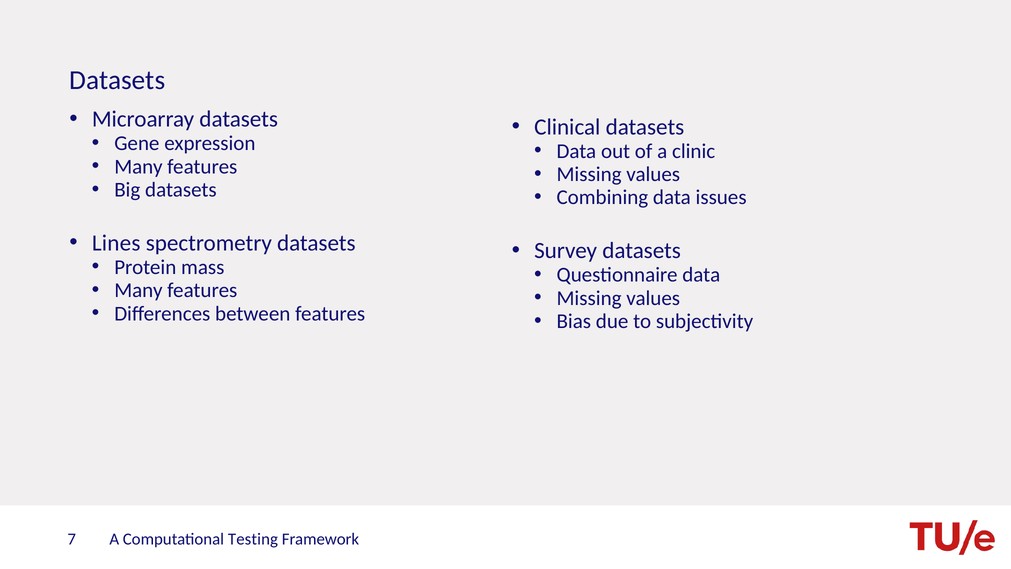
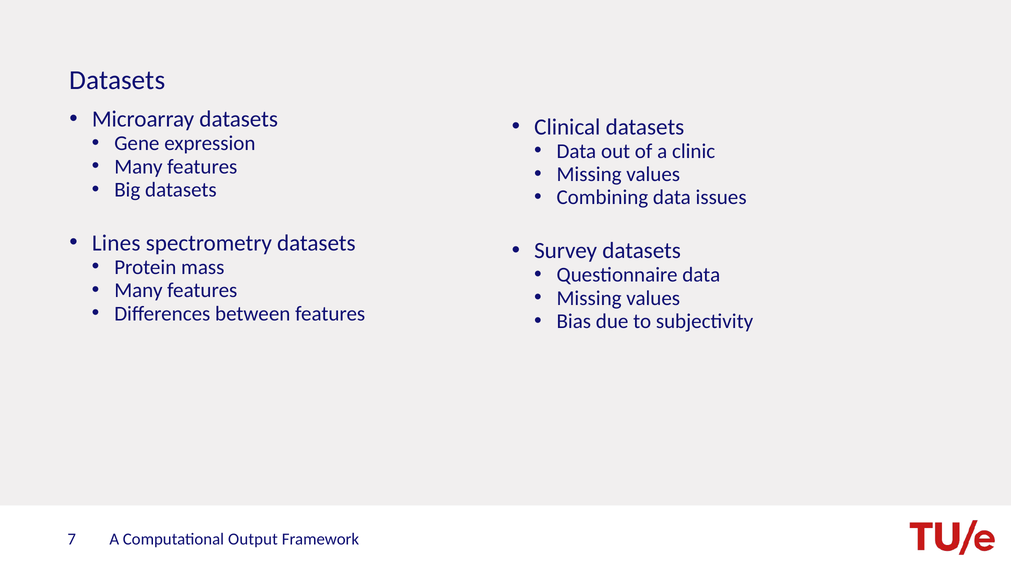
Testing: Testing -> Output (253, 539)
